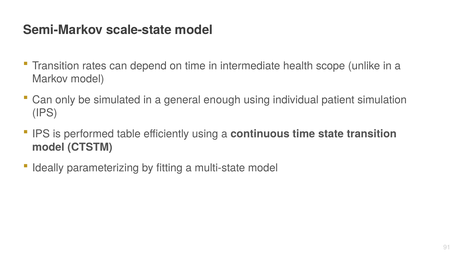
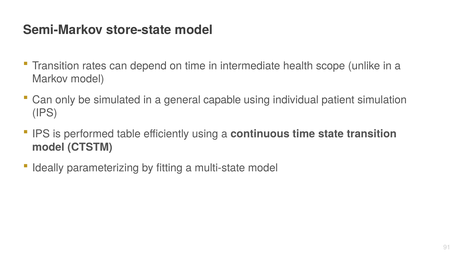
scale-state: scale-state -> store-state (139, 30)
enough: enough -> capable (222, 100)
